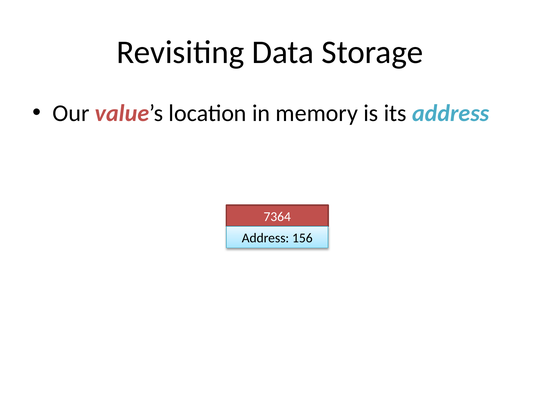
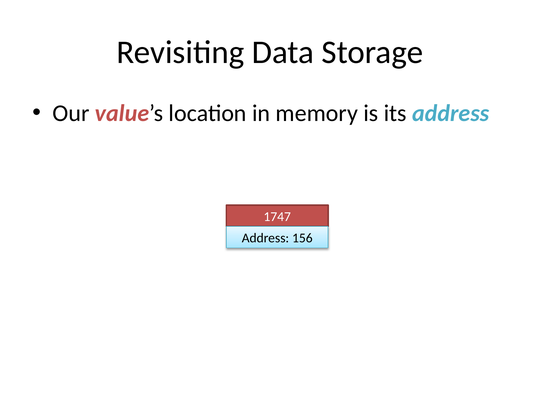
7364: 7364 -> 1747 (277, 217)
